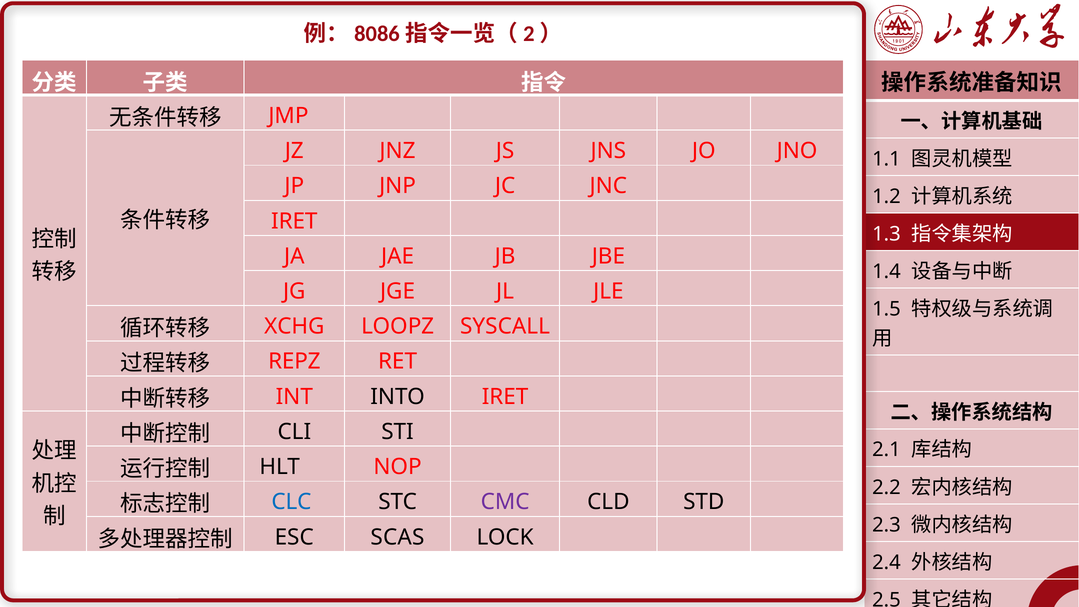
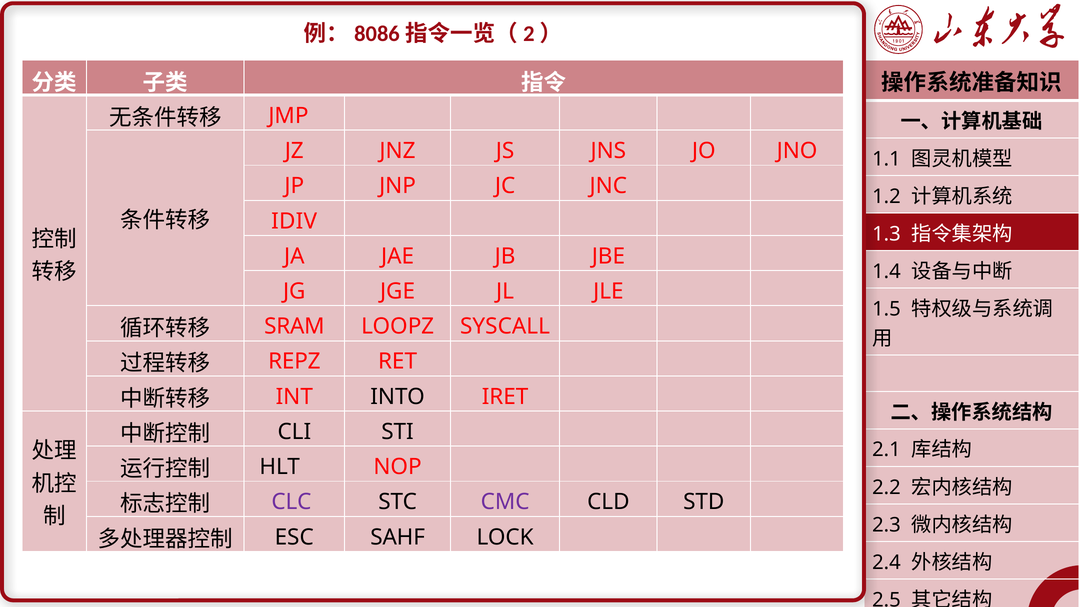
IRET: IRET -> IDIV (294, 221)
XCHG: XCHG -> SRAM (294, 326)
CLC colour: blue -> purple (291, 502)
SCAS: SCAS -> SAHF (398, 537)
